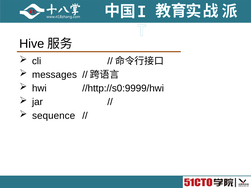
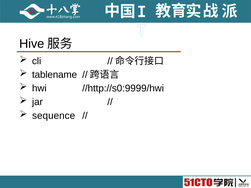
messages: messages -> tablename (55, 75)
